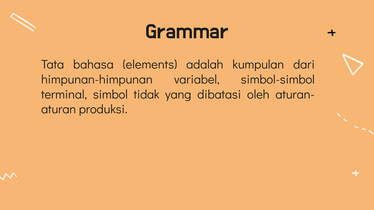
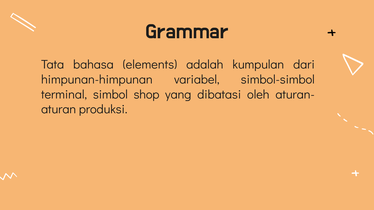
tidak: tidak -> shop (147, 95)
